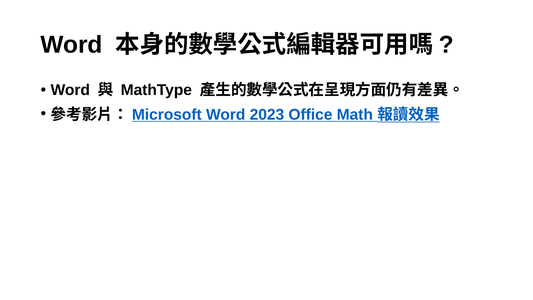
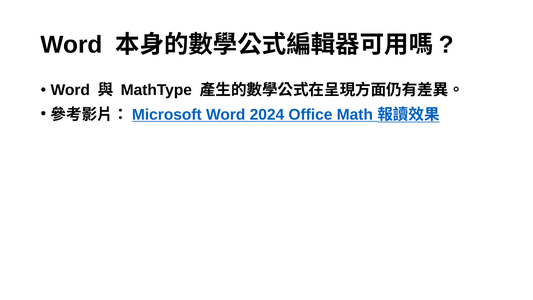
2023: 2023 -> 2024 (267, 115)
